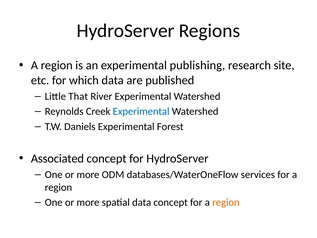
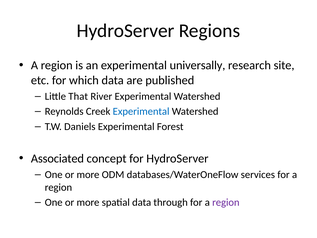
publishing: publishing -> universally (198, 65)
data concept: concept -> through (171, 202)
region colour: orange -> purple (226, 202)
